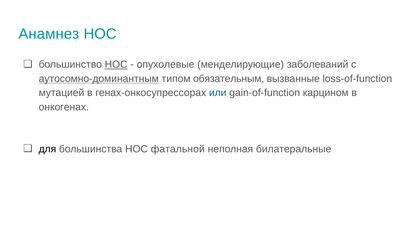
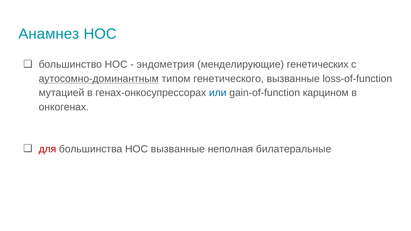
НОС underline: present -> none (116, 65)
опухолевые: опухолевые -> эндометрия (166, 65)
заболеваний: заболеваний -> генетических (318, 65)
обязательным: обязательным -> генетического (229, 79)
для colour: black -> red (47, 149)
НОС фатальной: фатальной -> вызванные (178, 149)
